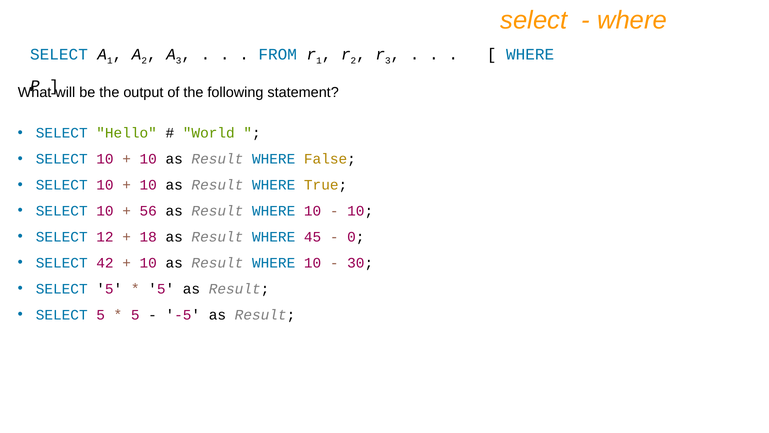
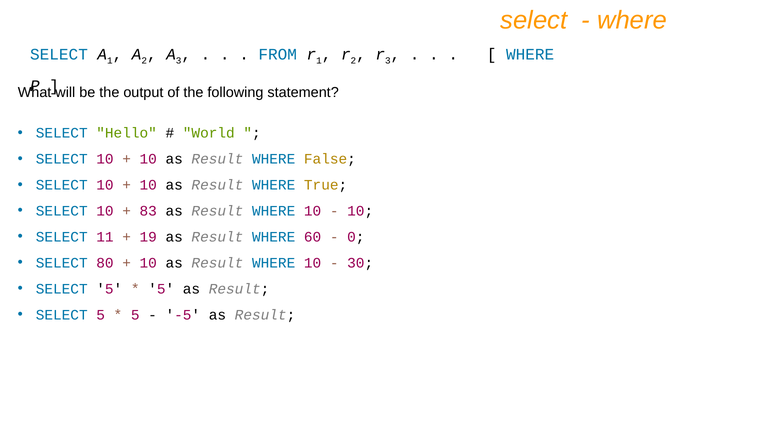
56: 56 -> 83 (148, 211)
12: 12 -> 11 (105, 237)
18: 18 -> 19 (148, 237)
45: 45 -> 60 (313, 237)
42: 42 -> 80 (105, 263)
